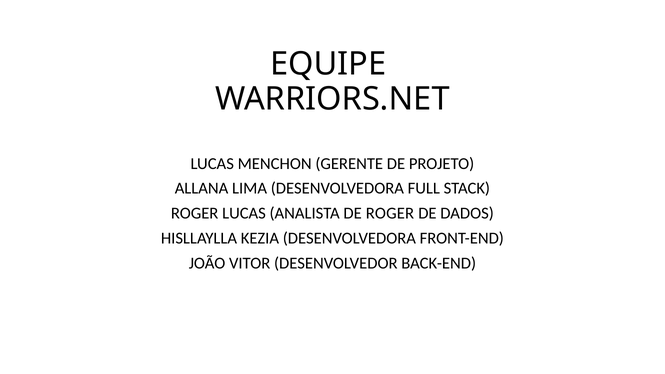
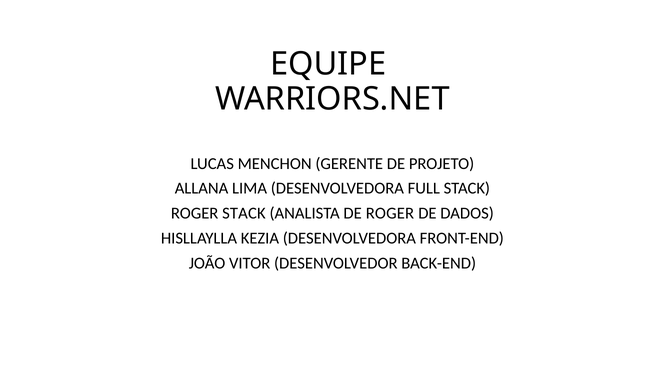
ROGER LUCAS: LUCAS -> STACK (244, 213)
